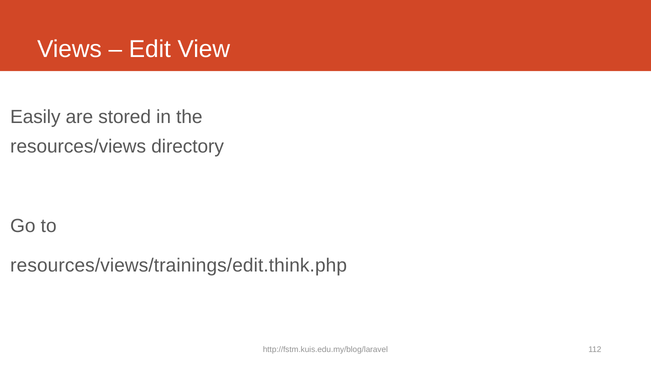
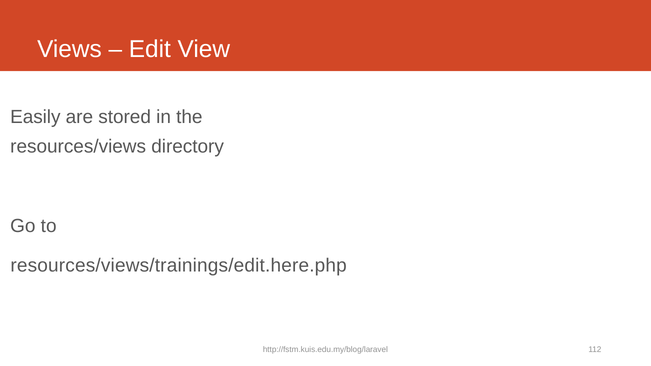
resources/views/trainings/edit.think.php: resources/views/trainings/edit.think.php -> resources/views/trainings/edit.here.php (179, 266)
